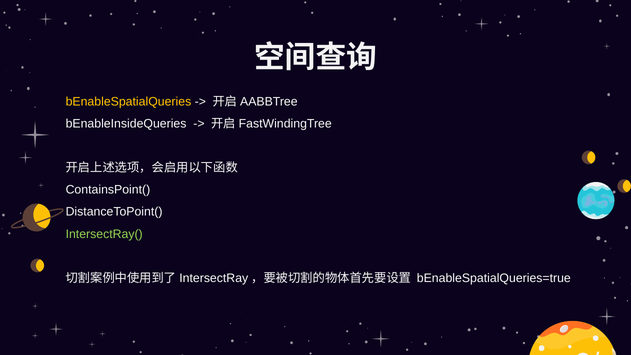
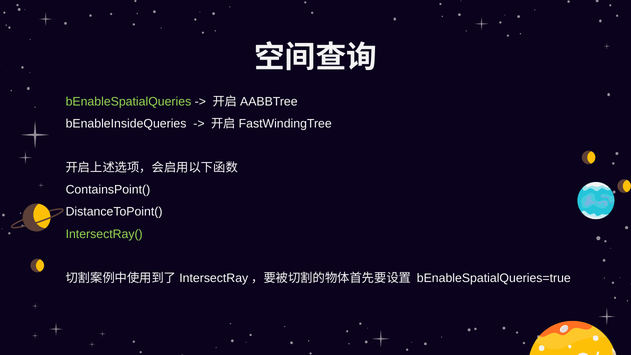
bEnableSpatialQueries colour: yellow -> light green (128, 101)
